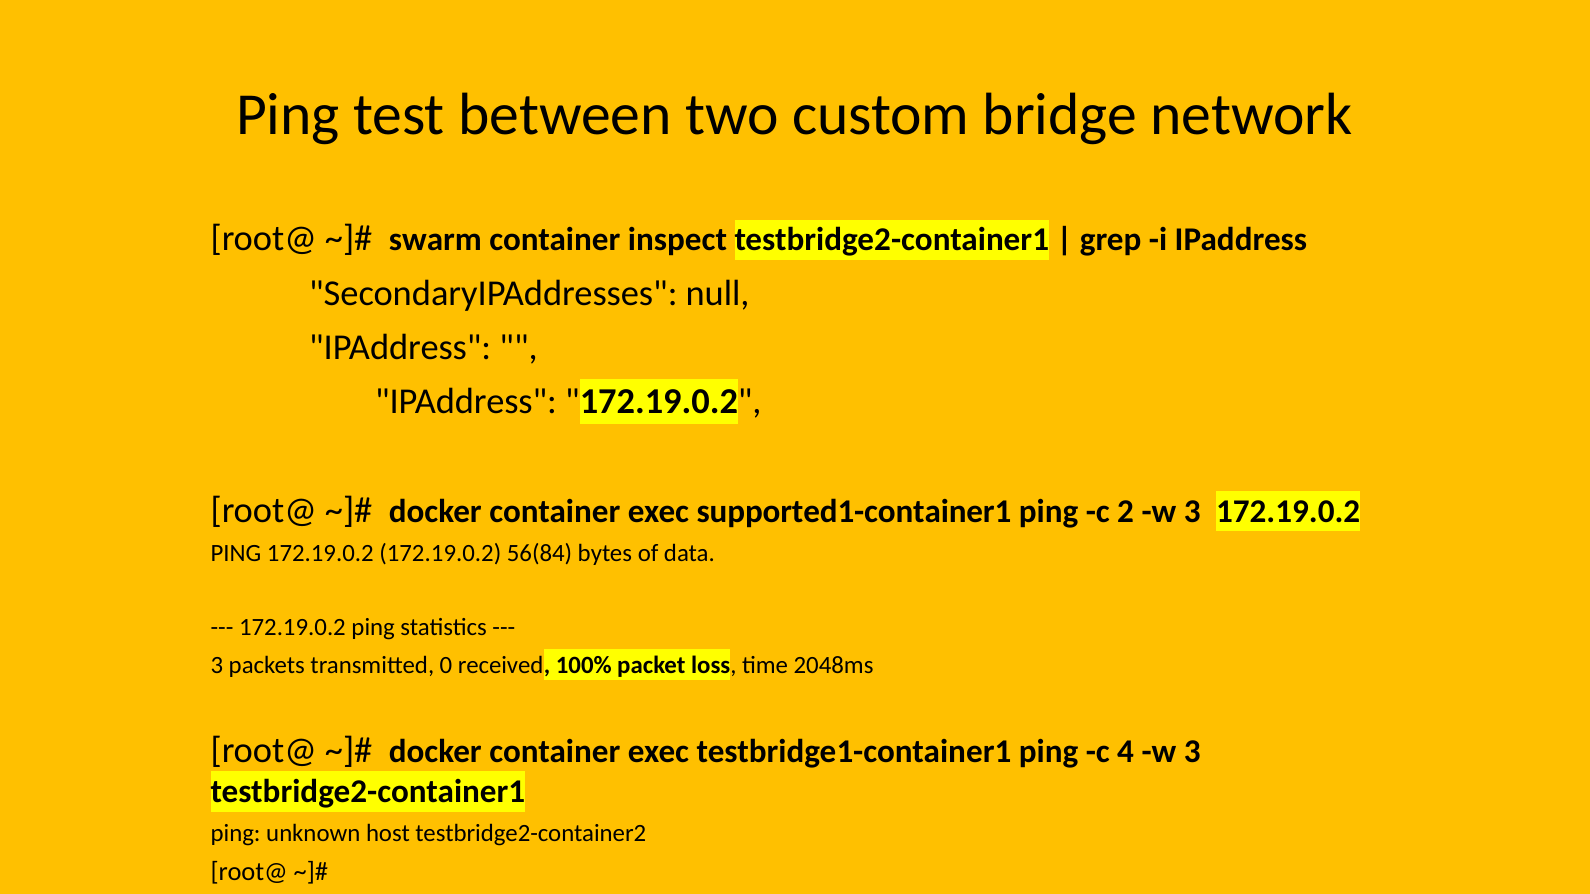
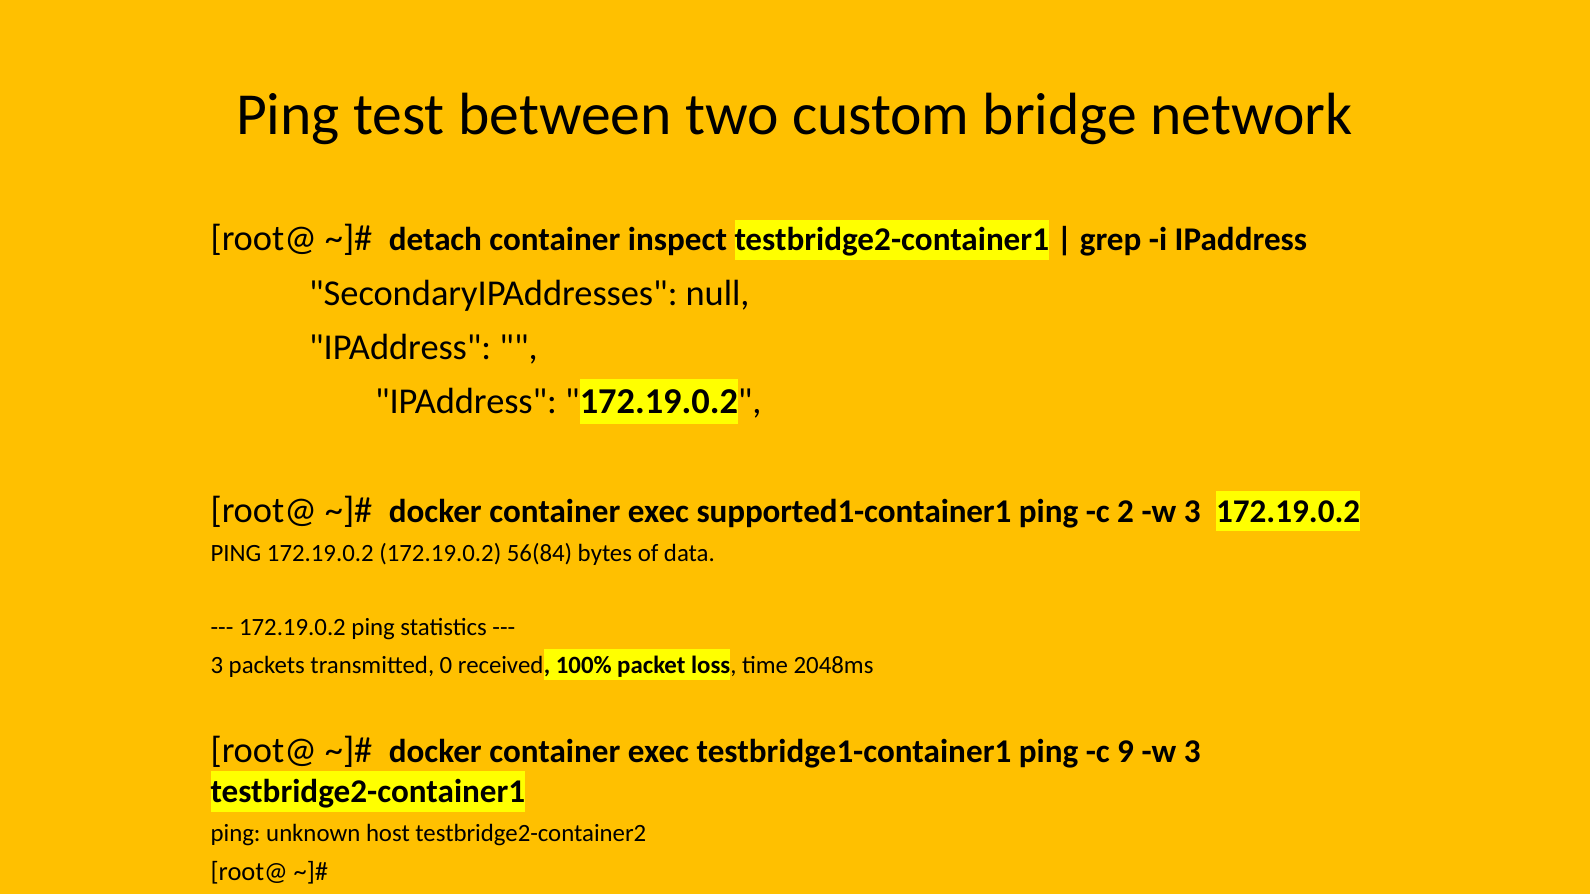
swarm: swarm -> detach (435, 240)
4: 4 -> 9 (1126, 752)
